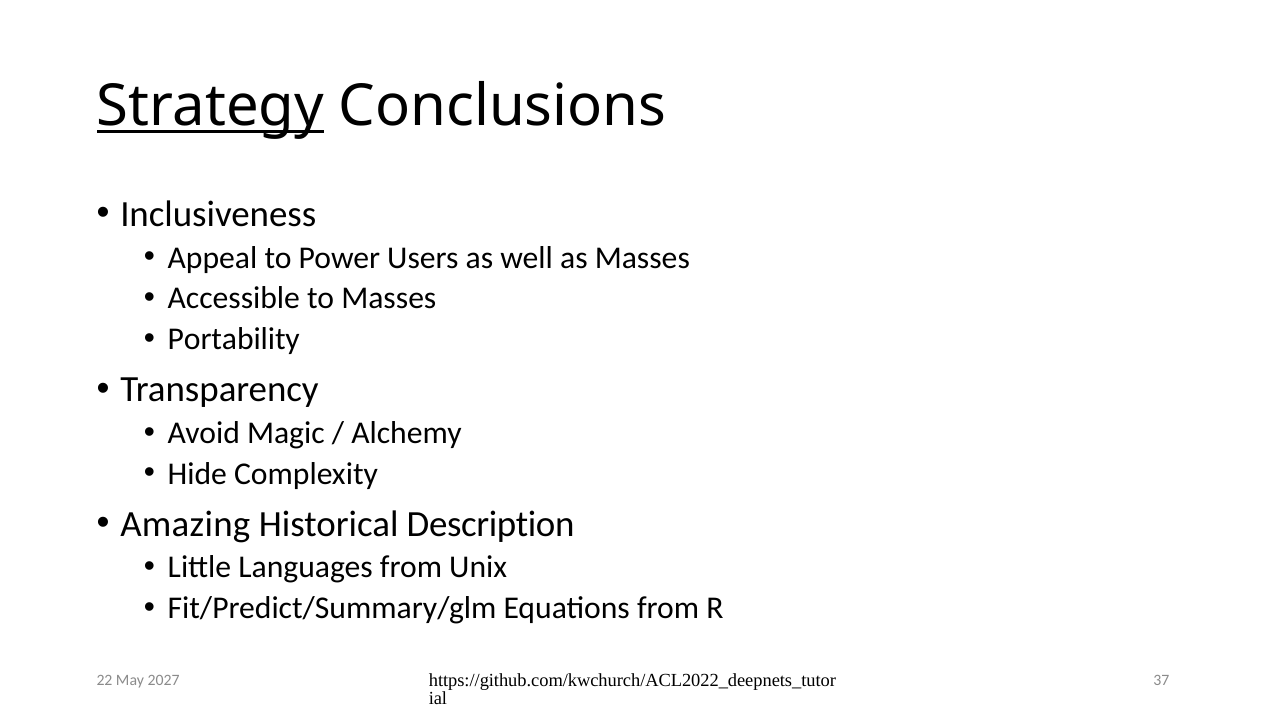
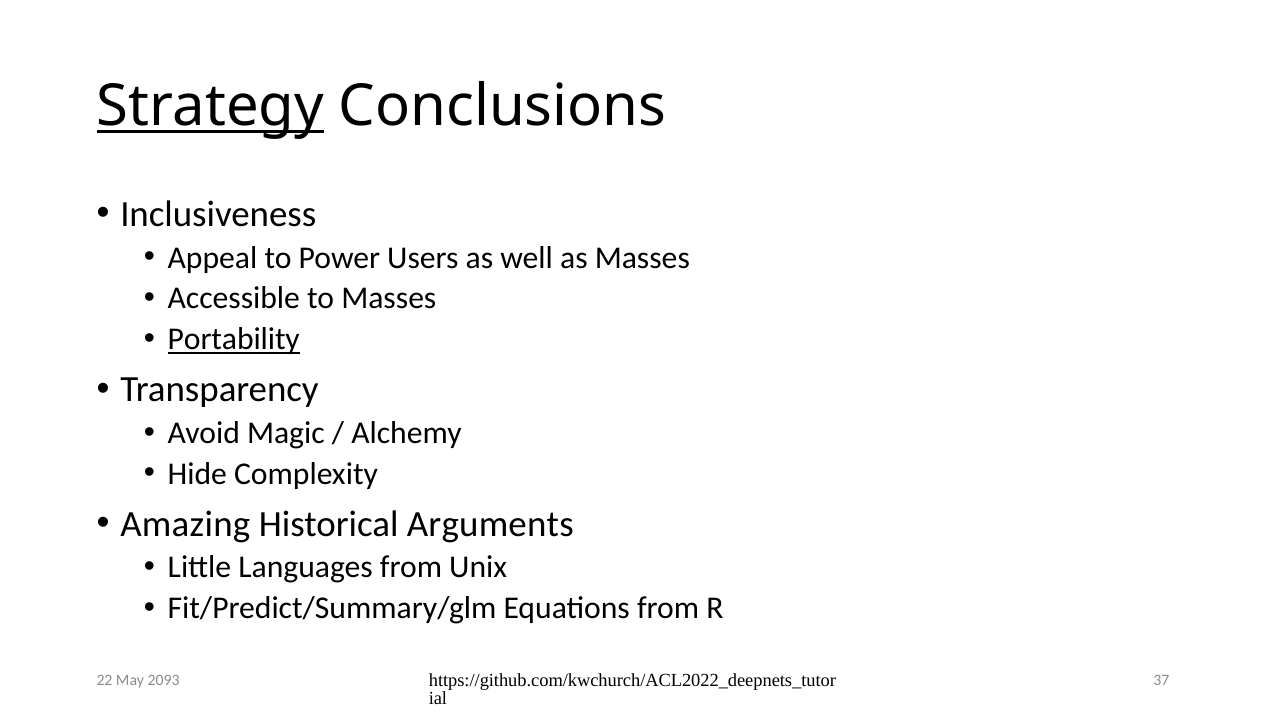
Portability underline: none -> present (234, 339)
Description: Description -> Arguments (490, 524)
2027: 2027 -> 2093 (164, 680)
